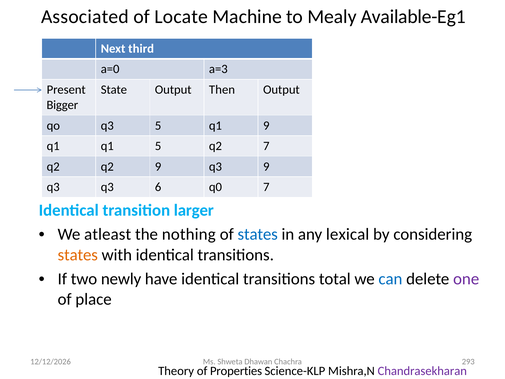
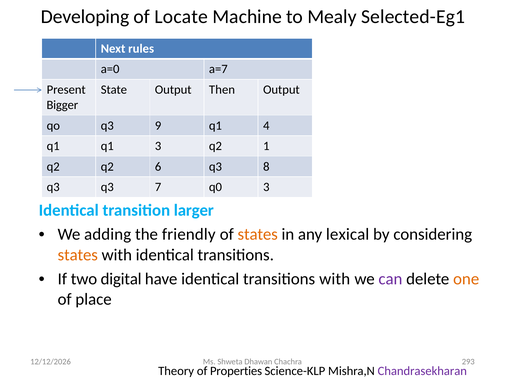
Associated: Associated -> Developing (85, 17)
Available-Eg1: Available-Eg1 -> Selected-Eg1 (413, 17)
third: third -> rules (141, 49)
a=3: a=3 -> a=7 (218, 69)
q3 5: 5 -> 9 (158, 125)
q1 9: 9 -> 4 (266, 125)
q1 5: 5 -> 3 (158, 146)
q2 7: 7 -> 1 (266, 146)
q2 9: 9 -> 6 (158, 166)
q3 9: 9 -> 8 (266, 166)
6: 6 -> 7 (158, 187)
q0 7: 7 -> 3 (266, 187)
atleast: atleast -> adding (108, 234)
nothing: nothing -> friendly (189, 234)
states colour: blue -> orange (258, 234)
newly: newly -> digital (121, 279)
transitions total: total -> with (335, 279)
can colour: blue -> purple (390, 279)
one colour: purple -> orange (466, 279)
